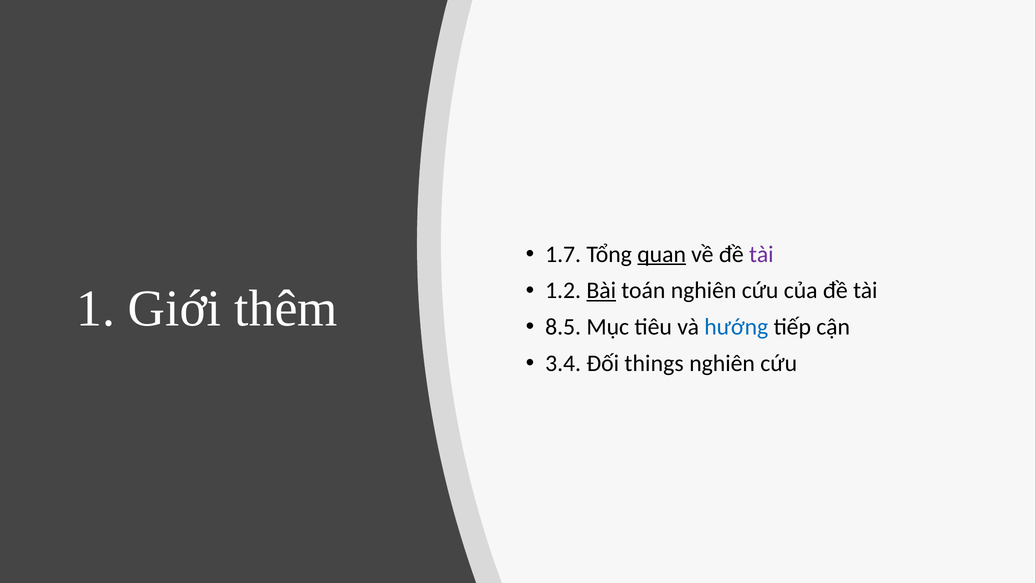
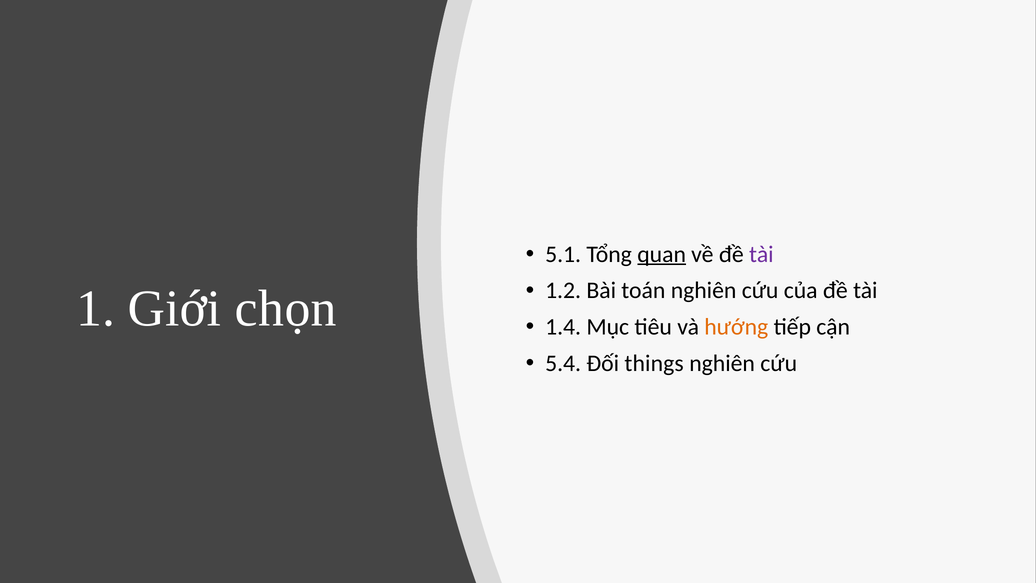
1.7: 1.7 -> 5.1 (563, 254)
Bài underline: present -> none (601, 290)
thêm: thêm -> chọn (286, 308)
8.5: 8.5 -> 1.4 (563, 327)
hướng colour: blue -> orange (736, 327)
3.4: 3.4 -> 5.4 (563, 363)
